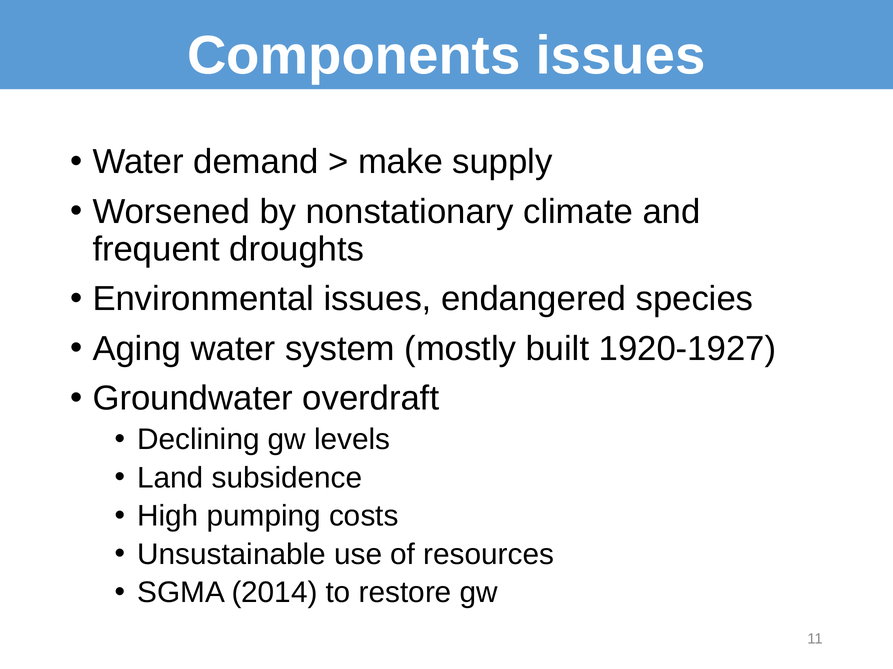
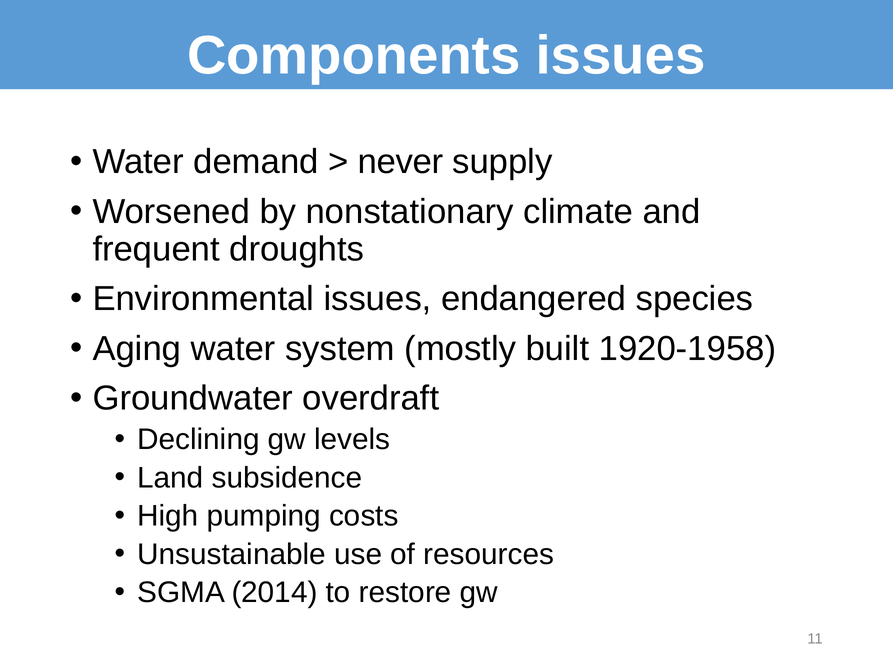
make: make -> never (401, 162)
1920-1927: 1920-1927 -> 1920-1958 (687, 349)
